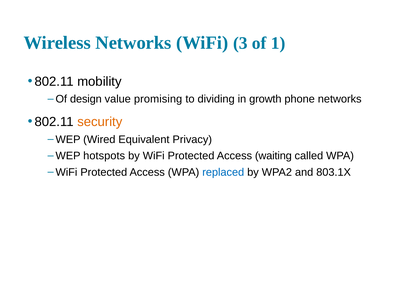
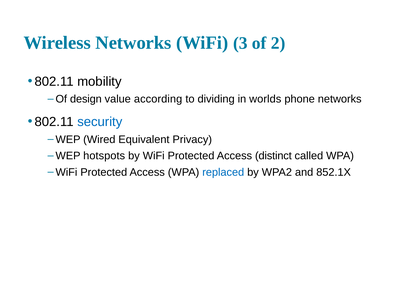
1: 1 -> 2 (278, 43)
promising: promising -> according (158, 99)
growth: growth -> worlds (265, 99)
security colour: orange -> blue (100, 122)
waiting: waiting -> distinct (273, 156)
803.1X: 803.1X -> 852.1X (334, 172)
